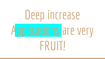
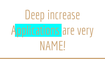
FRUIT: FRUIT -> NAME (52, 46)
